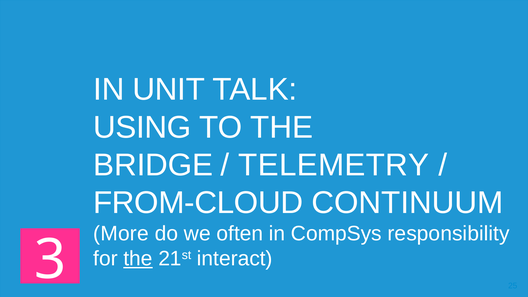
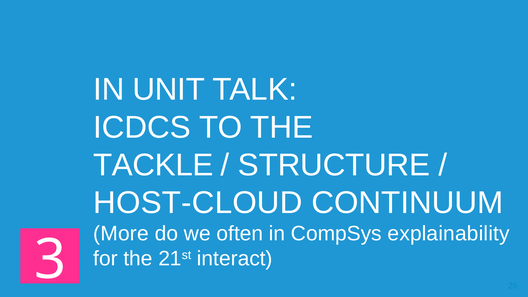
USING: USING -> ICDCS (142, 127)
BRIDGE: BRIDGE -> TACKLE (153, 165)
TELEMETRY: TELEMETRY -> STRUCTURE (334, 165)
FROM-CLOUD: FROM-CLOUD -> HOST-CLOUD (198, 203)
responsibility: responsibility -> explainability (449, 233)
the underline: present -> none (138, 259)
